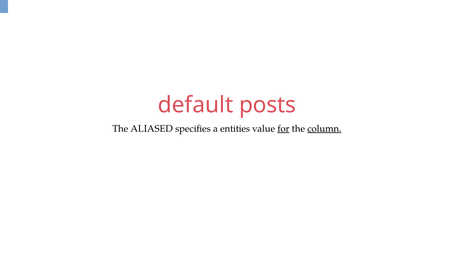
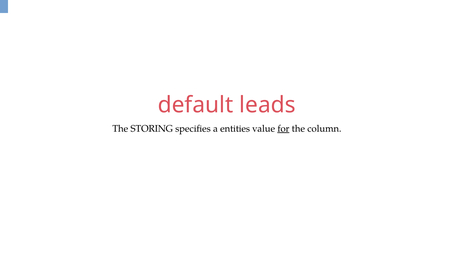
posts: posts -> leads (267, 105)
ALIASED: ALIASED -> STORING (152, 128)
column underline: present -> none (324, 128)
